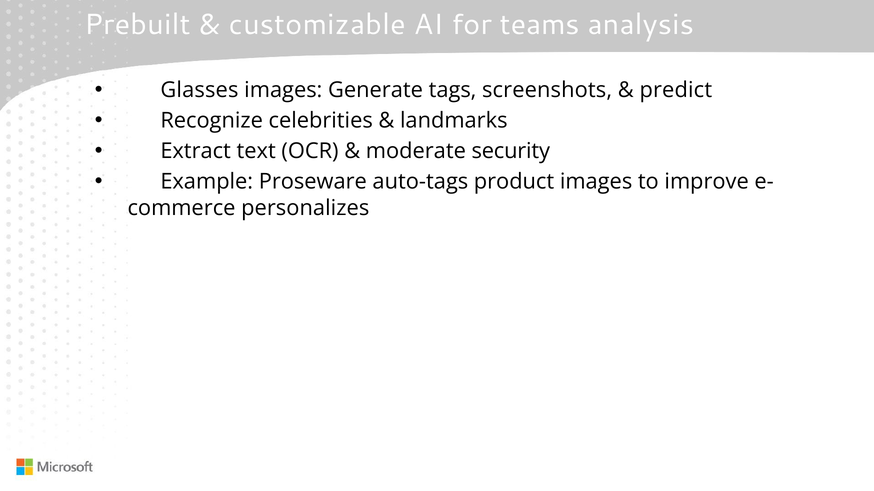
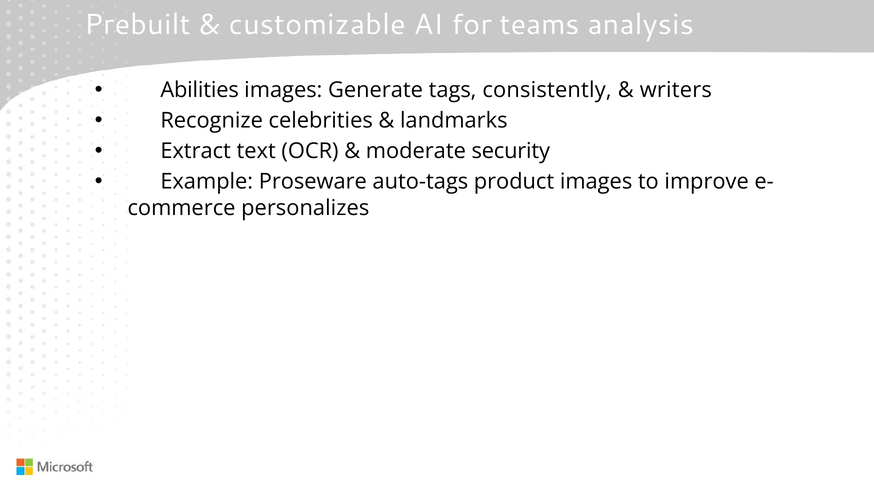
Glasses: Glasses -> Abilities (200, 90)
screenshots: screenshots -> consistently (547, 90)
predict: predict -> writers (676, 90)
